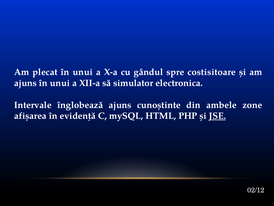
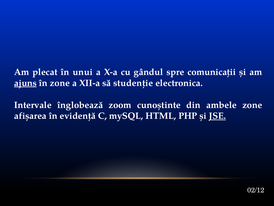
costisitoare: costisitoare -> comunicații (212, 72)
ajuns underline: none -> present (25, 83)
unui: unui -> zone (60, 83)
simulator: simulator -> studenție (133, 83)
înglobează ajuns: ajuns -> zoom (120, 105)
